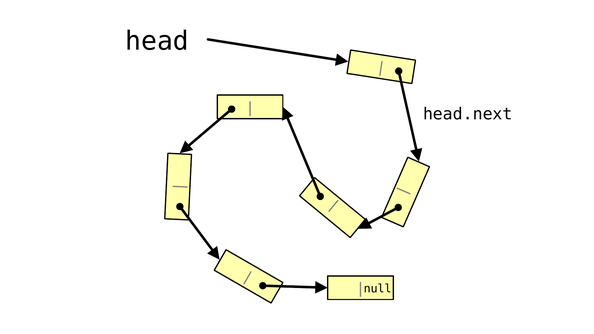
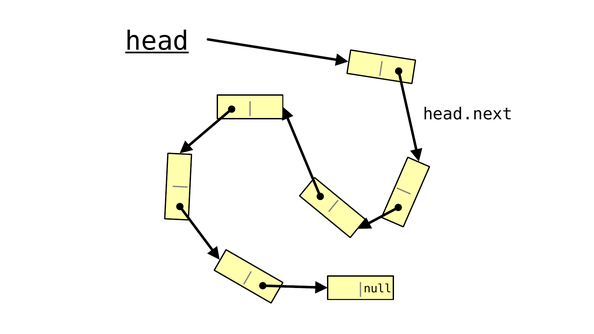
head underline: none -> present (157, 41)
